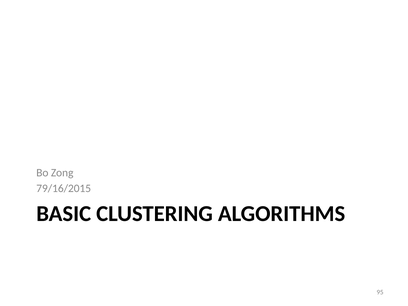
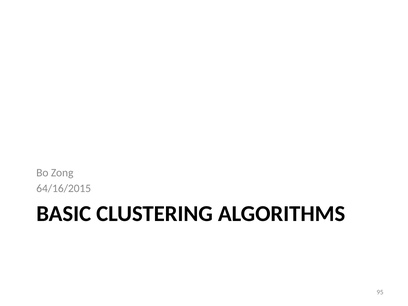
79/16/2015: 79/16/2015 -> 64/16/2015 (64, 189)
